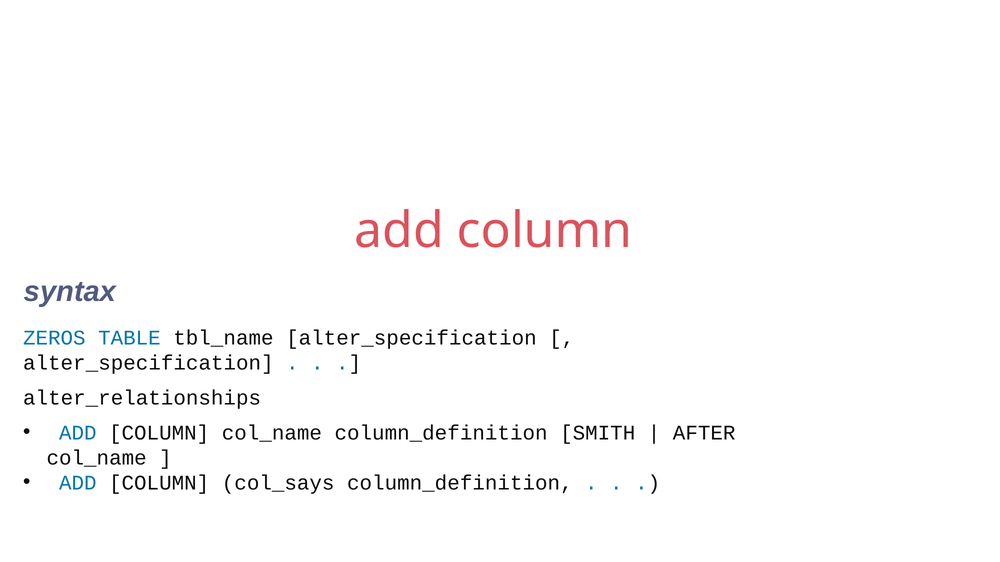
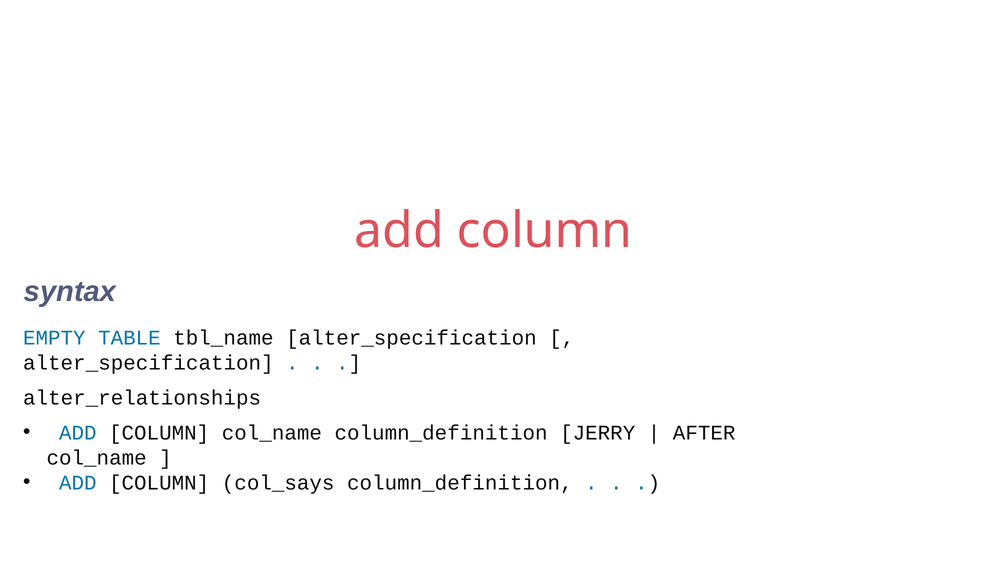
ZEROS: ZEROS -> EMPTY (54, 338)
SMITH: SMITH -> JERRY (598, 433)
